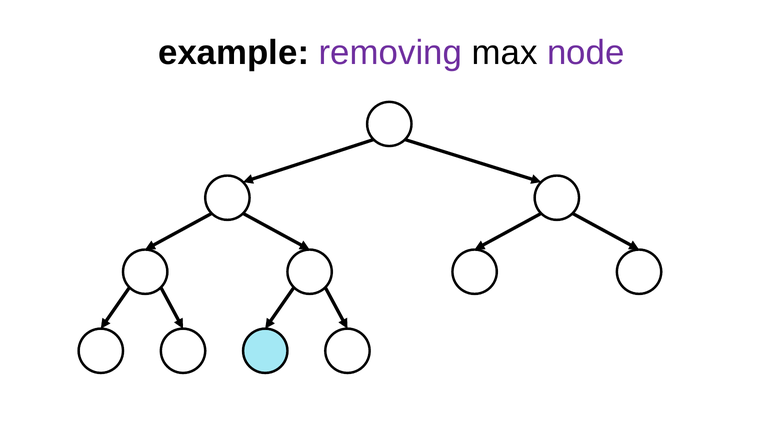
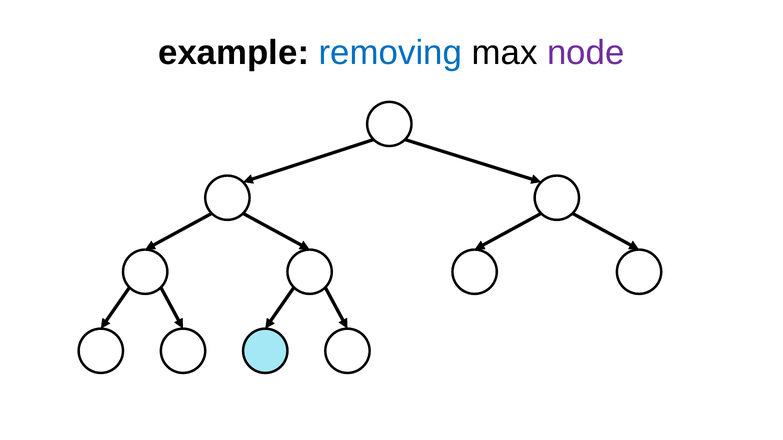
removing colour: purple -> blue (390, 53)
